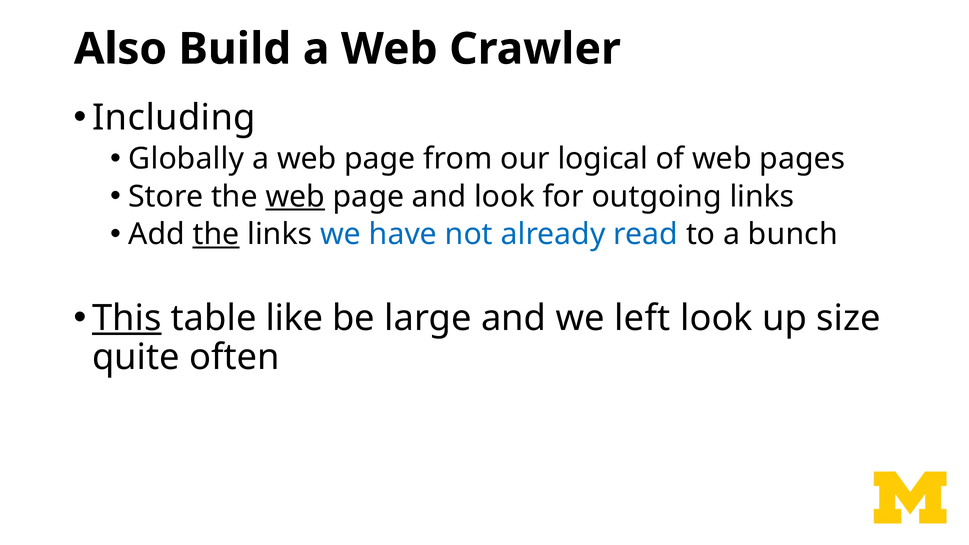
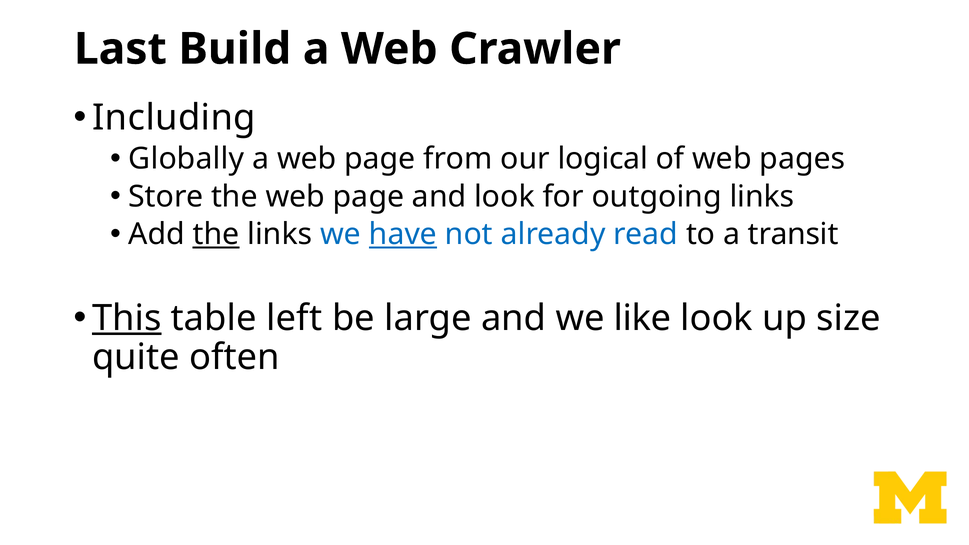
Also: Also -> Last (120, 49)
web underline: present -> none (295, 197)
have underline: none -> present (403, 234)
bunch: bunch -> transit (793, 234)
like: like -> left (294, 318)
left: left -> like (643, 318)
